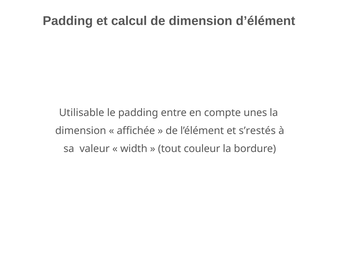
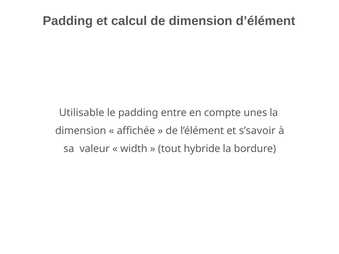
s’restés: s’restés -> s’savoir (257, 131)
couleur: couleur -> hybride (202, 149)
